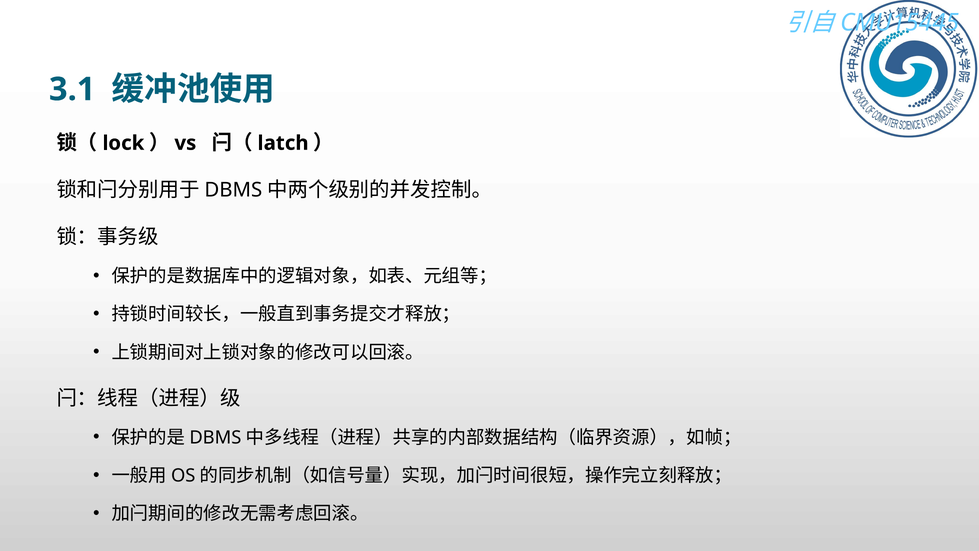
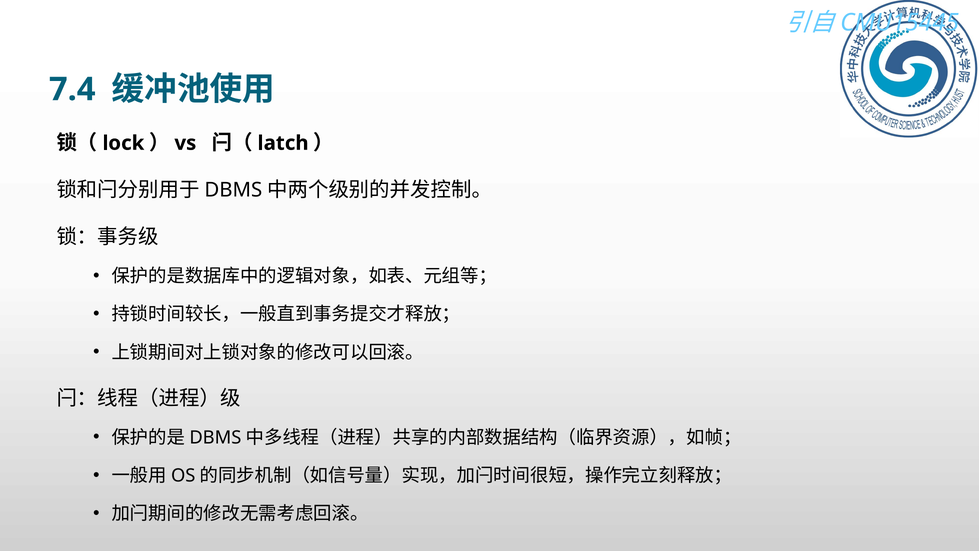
3.1: 3.1 -> 7.4 (72, 89)
